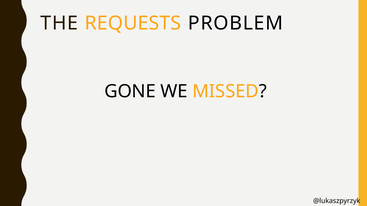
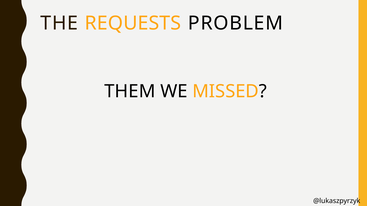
GONE: GONE -> THEM (130, 91)
